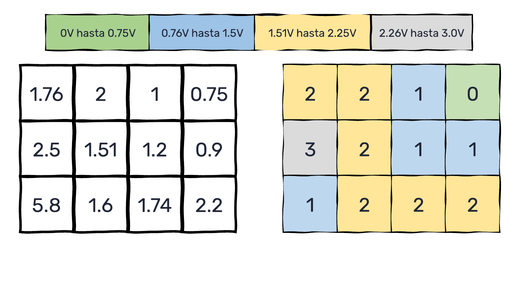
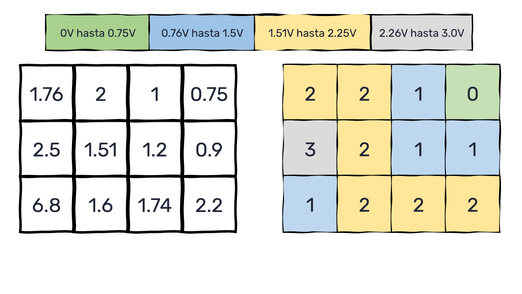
5.8: 5.8 -> 6.8 (47, 205)
